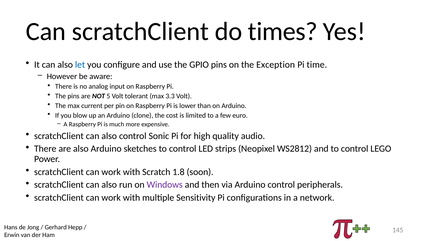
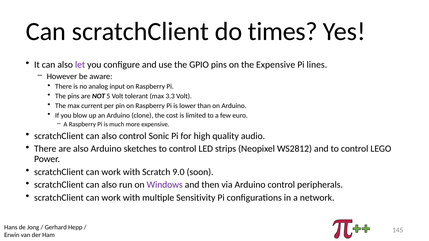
let colour: blue -> purple (80, 65)
the Exception: Exception -> Expensive (276, 65)
time: time -> lines (317, 65)
1.8: 1.8 -> 9.0 (178, 172)
